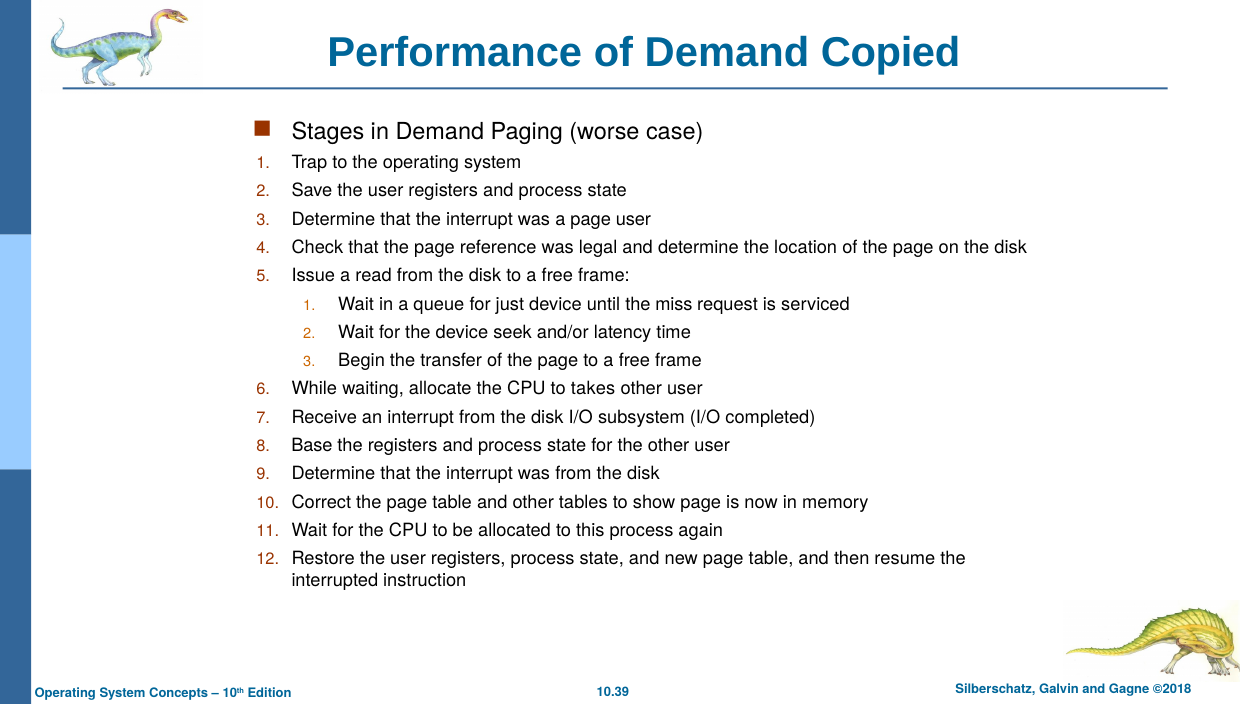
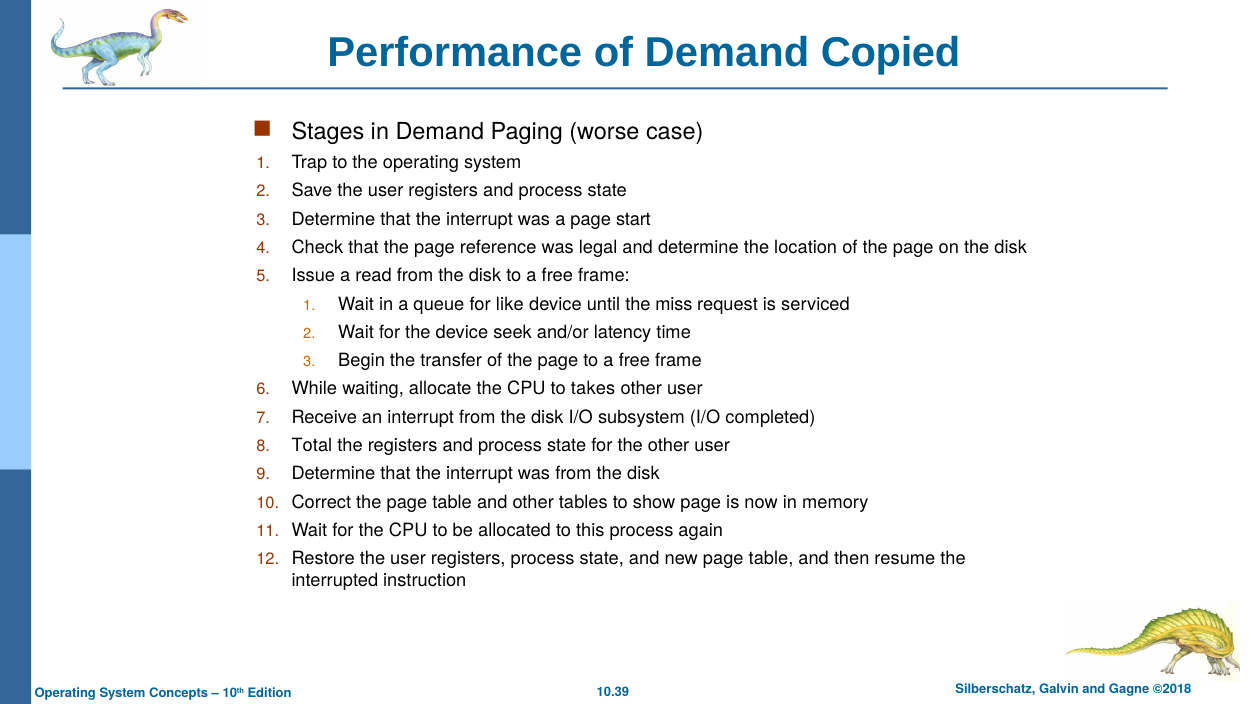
page user: user -> start (633, 219)
just: just -> like (510, 304)
Base: Base -> Total (312, 445)
